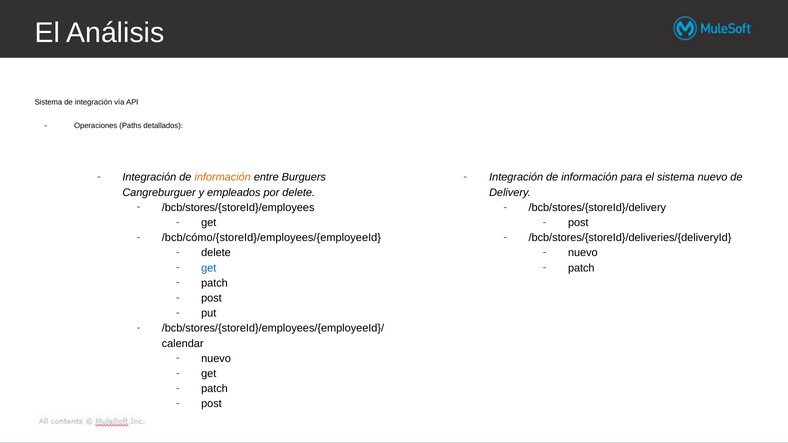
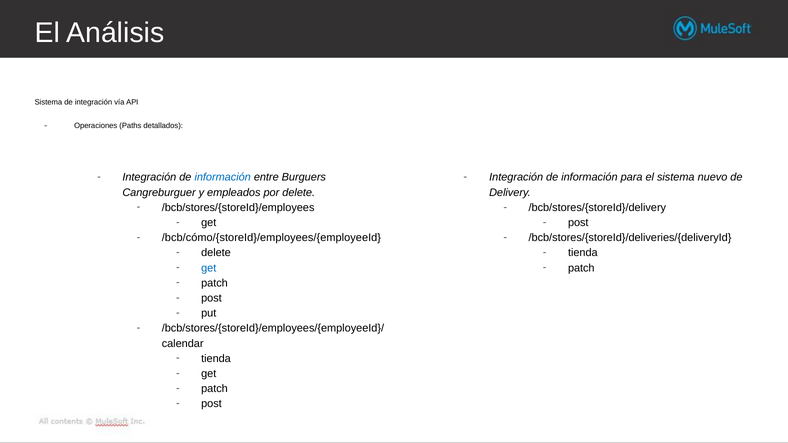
información colour: orange -> blue (223, 177)
nuevo: nuevo -> tienda (583, 253)
nuevo: nuevo -> tienda (216, 359)
